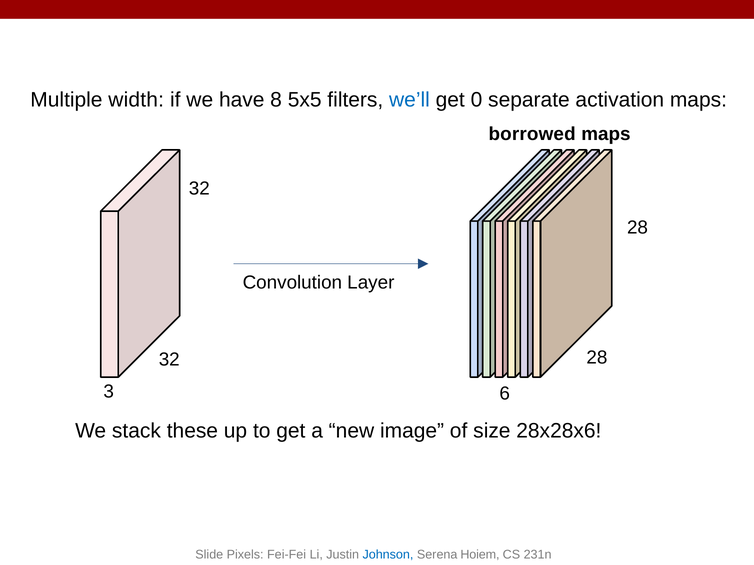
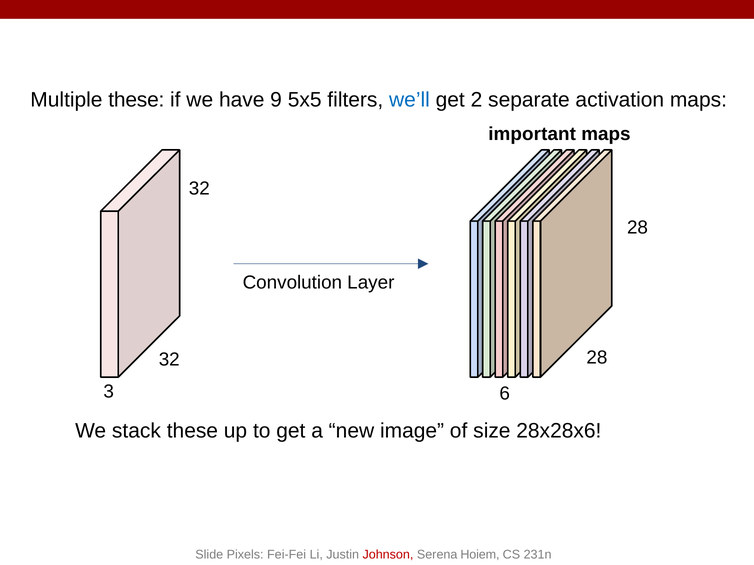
Multiple width: width -> these (136, 100)
8: 8 -> 9 (276, 100)
0: 0 -> 2 (476, 100)
borrowed: borrowed -> important (532, 134)
Johnson colour: blue -> red (388, 555)
